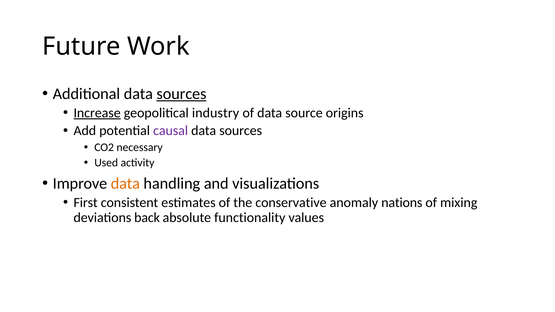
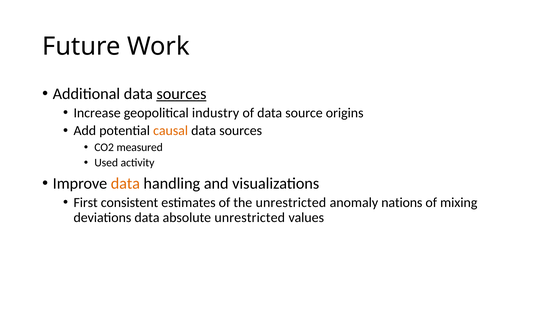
Increase underline: present -> none (97, 113)
causal colour: purple -> orange (171, 131)
necessary: necessary -> measured (140, 147)
the conservative: conservative -> unrestricted (291, 203)
deviations back: back -> data (147, 218)
absolute functionality: functionality -> unrestricted (250, 218)
